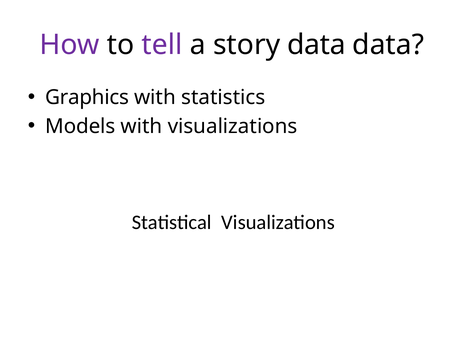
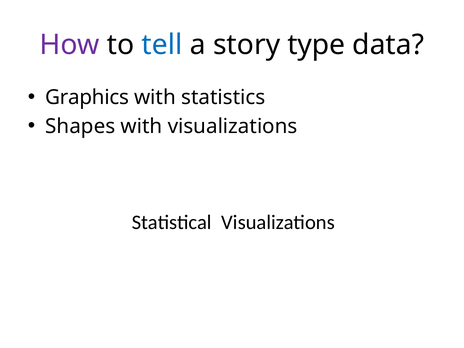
tell colour: purple -> blue (162, 45)
story data: data -> type (316, 45)
Models: Models -> Shapes (80, 126)
